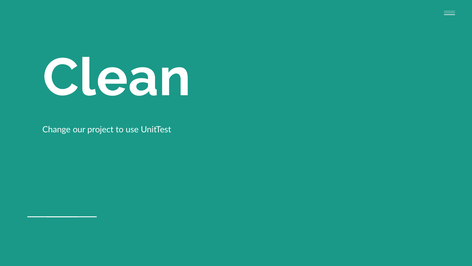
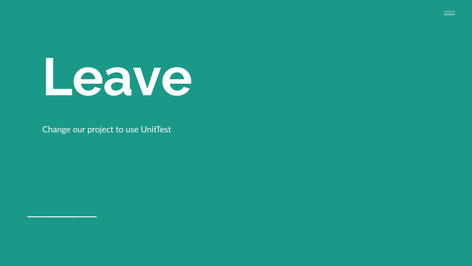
Clean: Clean -> Leave (117, 78)
